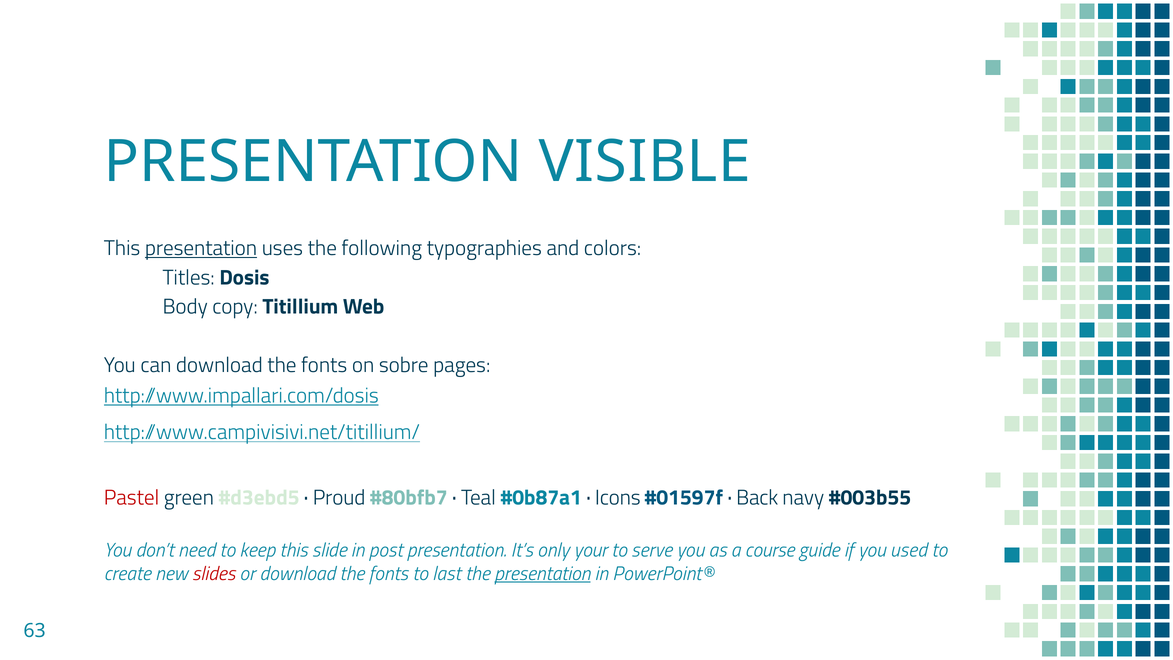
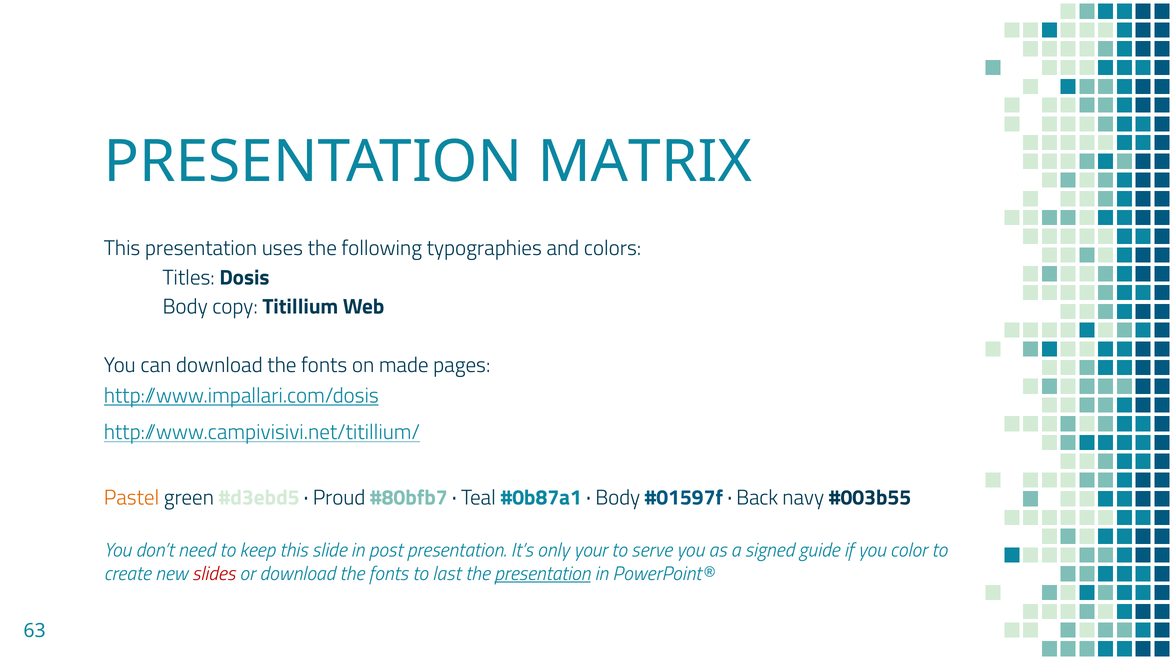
VISIBLE: VISIBLE -> MATRIX (645, 162)
presentation underline: present -> none (201, 248)
sobre: sobre -> made (404, 365)
Pastel colour: red -> orange (132, 497)
Icons: Icons -> Body (618, 497)
course: course -> signed (770, 550)
used: used -> color (909, 550)
